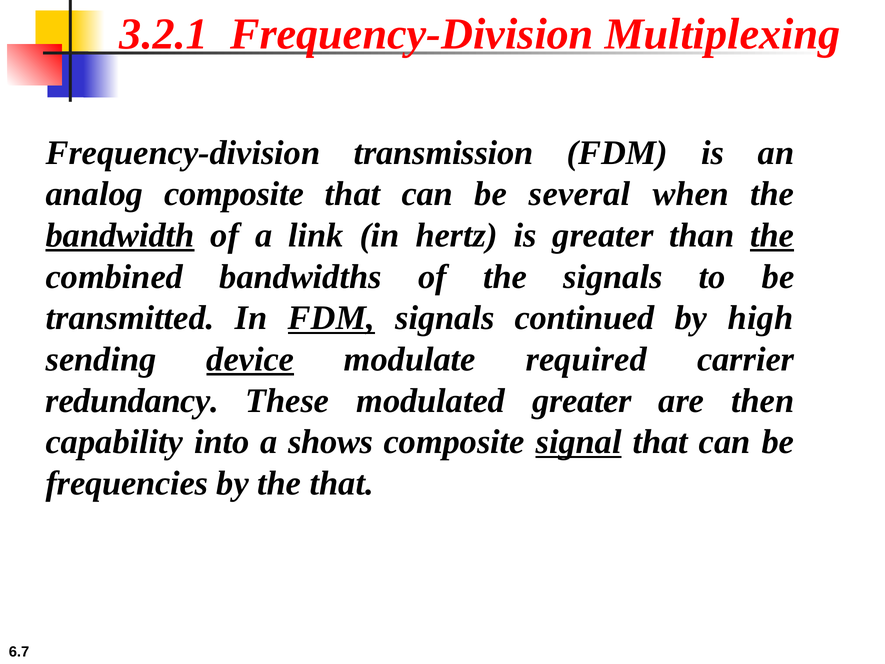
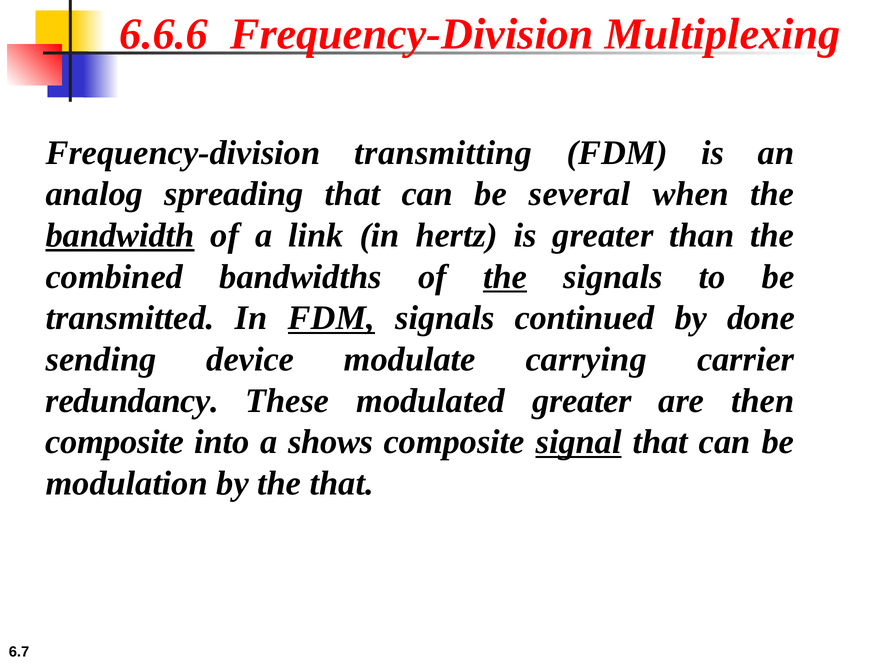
3.2.1: 3.2.1 -> 6.6.6 (164, 34)
transmission: transmission -> transmitting (443, 153)
analog composite: composite -> spreading (234, 194)
the underline: present -> none (772, 235)
the underline: none -> present (505, 277)
high: high -> done (761, 318)
device underline: present -> none (250, 359)
required: required -> carrying (586, 359)
capability: capability -> composite (115, 442)
frequencies: frequencies -> modulation (127, 483)
